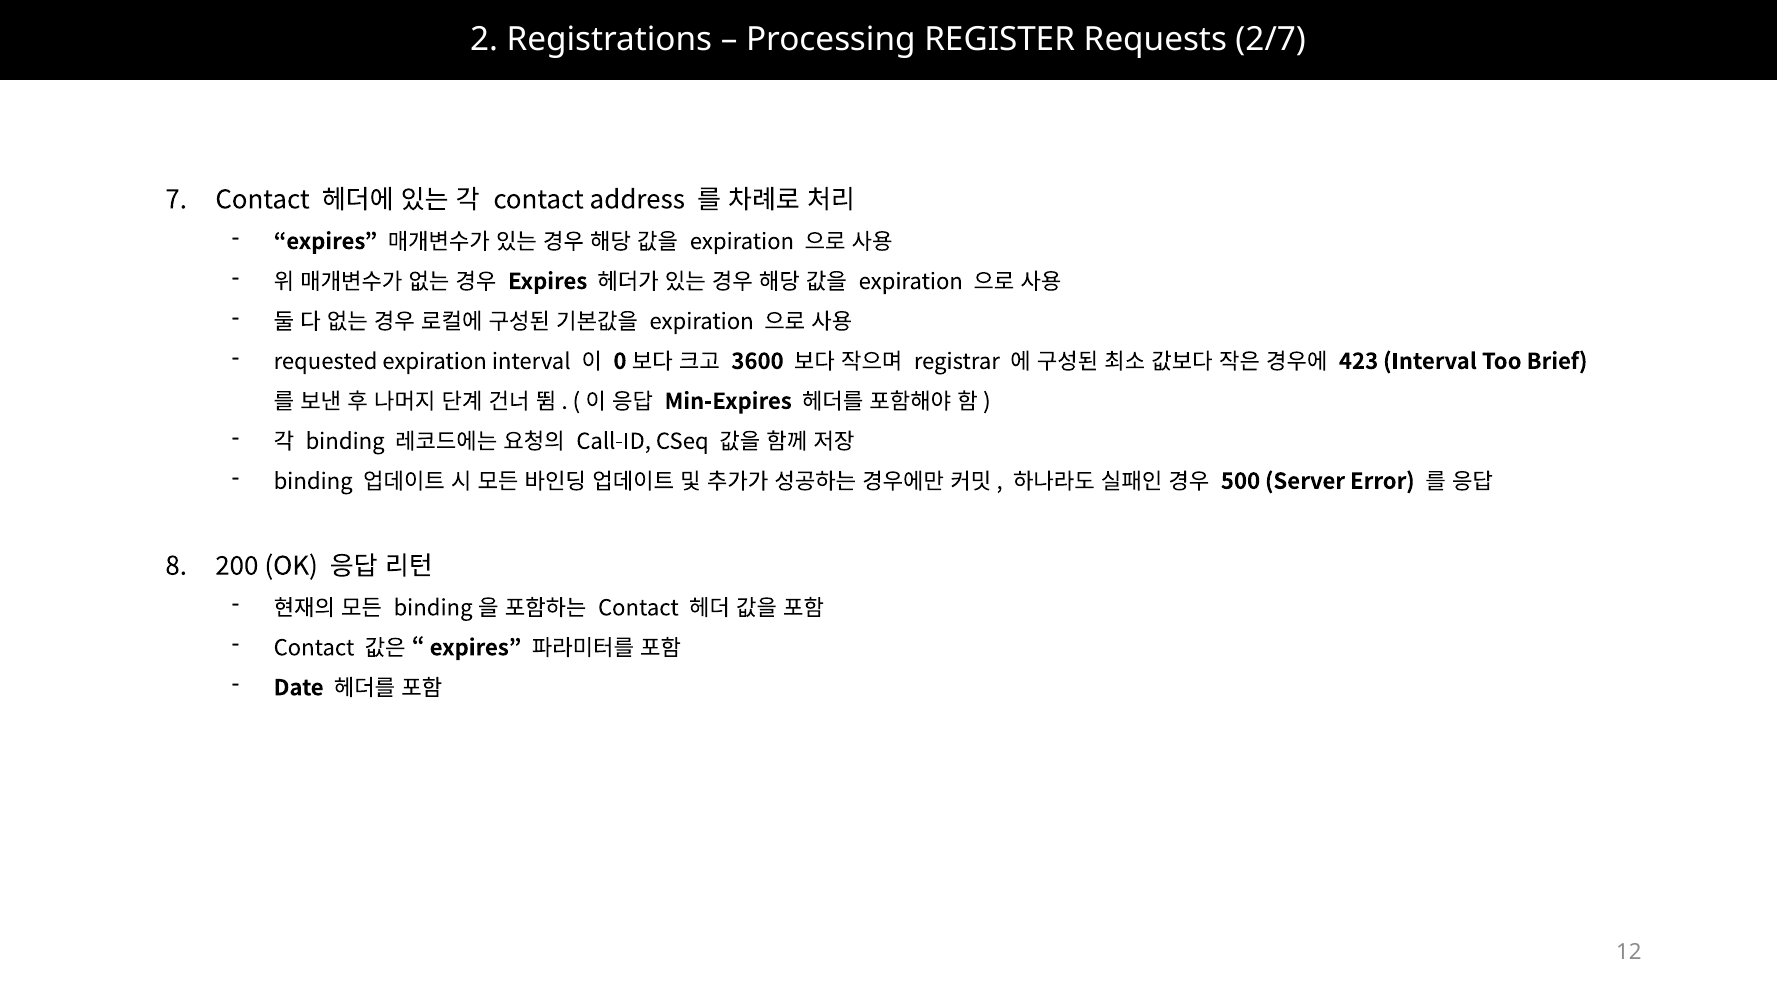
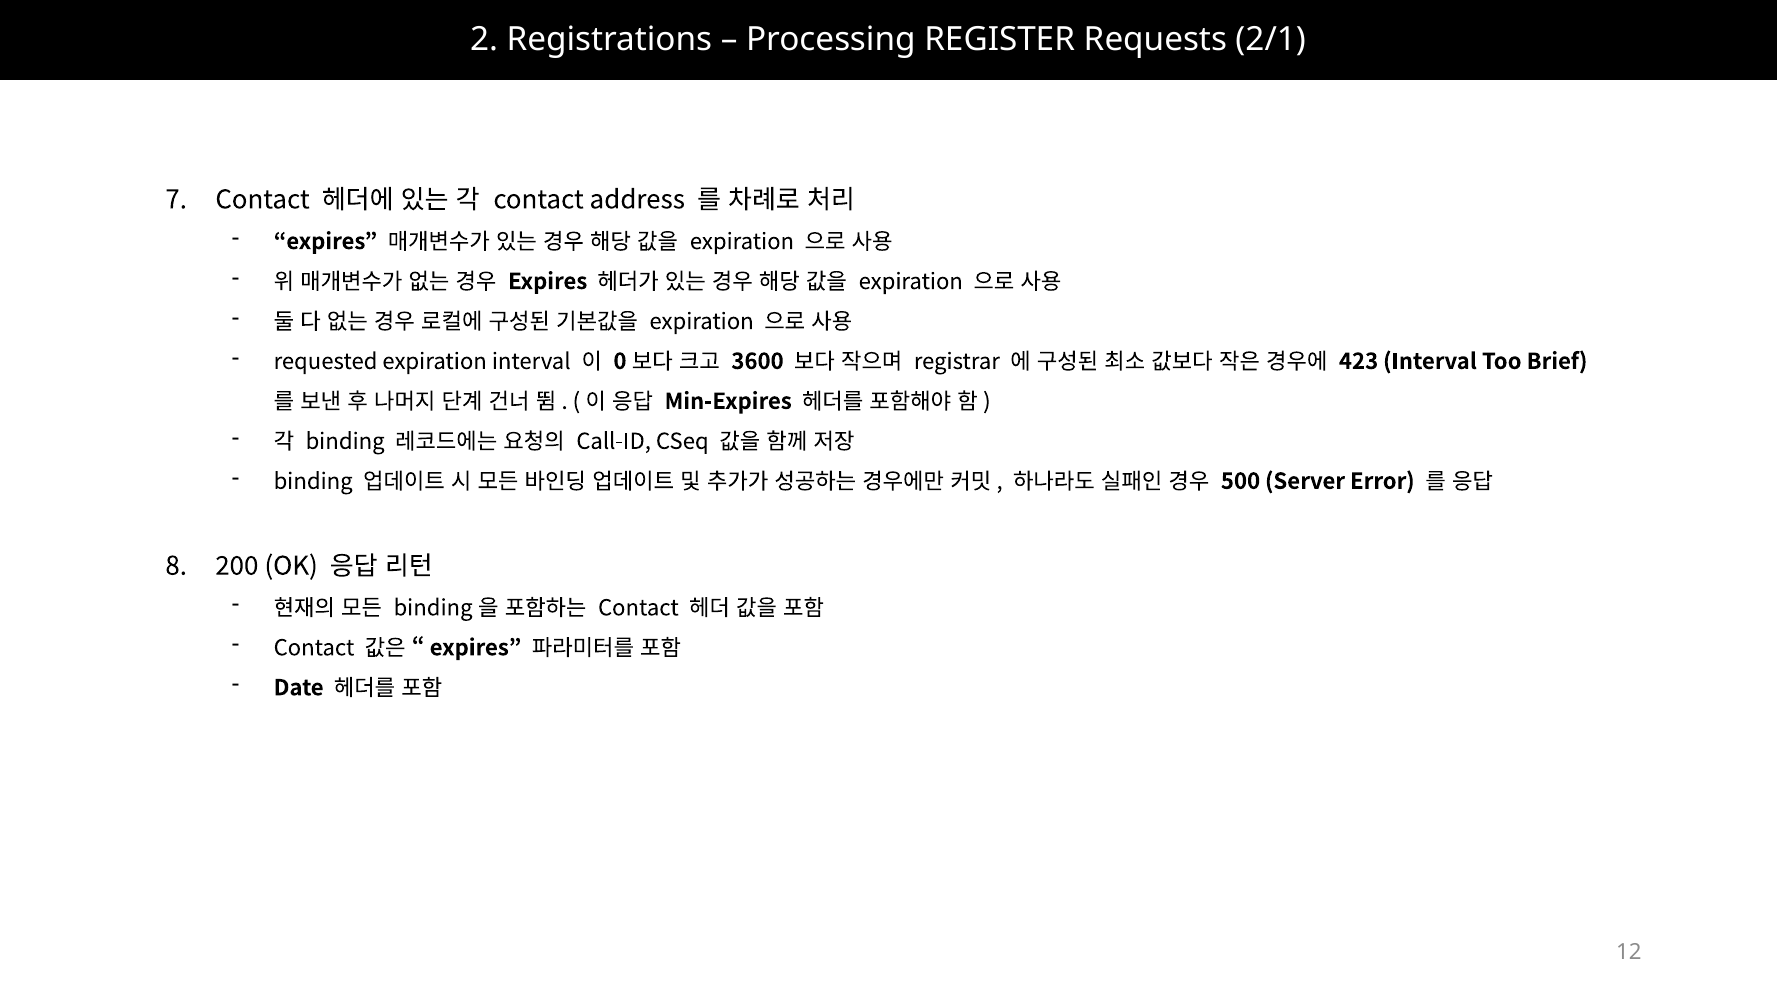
2/7: 2/7 -> 2/1 (1271, 40)
